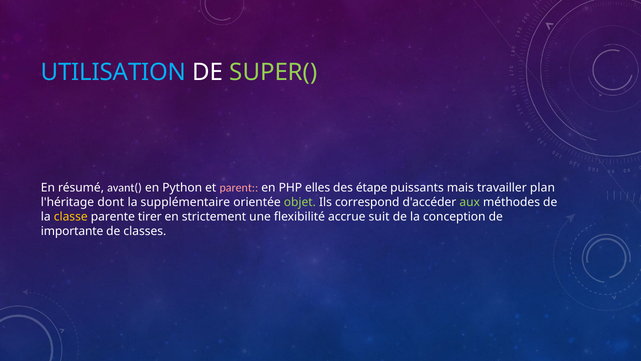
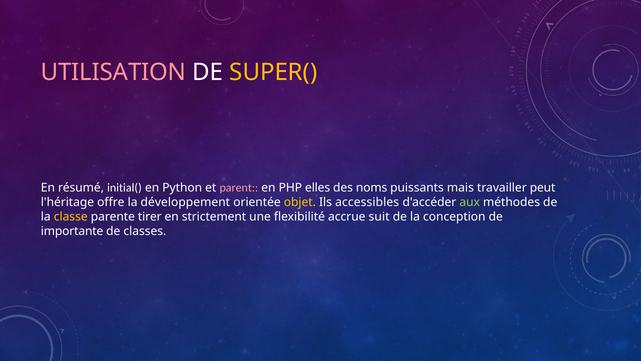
UTILISATION colour: light blue -> pink (113, 72)
SUPER( colour: light green -> yellow (273, 72)
avant(: avant( -> initial( (124, 188)
étape: étape -> noms (372, 188)
plan: plan -> peut (543, 188)
dont: dont -> offre (111, 202)
supplémentaire: supplémentaire -> développement (185, 202)
objet colour: light green -> yellow (300, 202)
correspond: correspond -> accessibles (367, 202)
